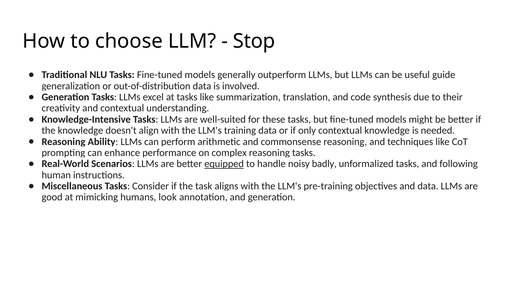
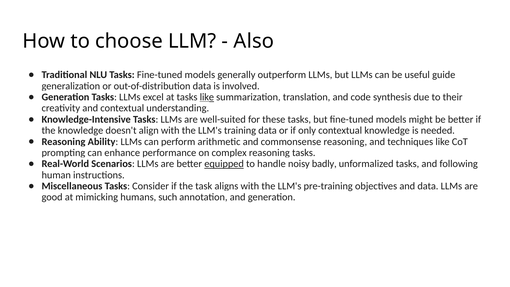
Stop: Stop -> Also (254, 41)
like underline: none -> present (207, 97)
look: look -> such (168, 197)
